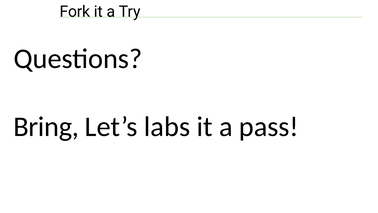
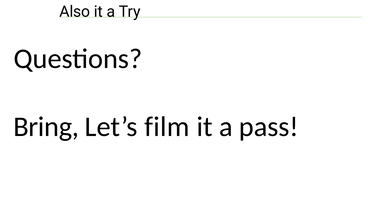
Fork: Fork -> Also (75, 12)
labs: labs -> film (167, 127)
